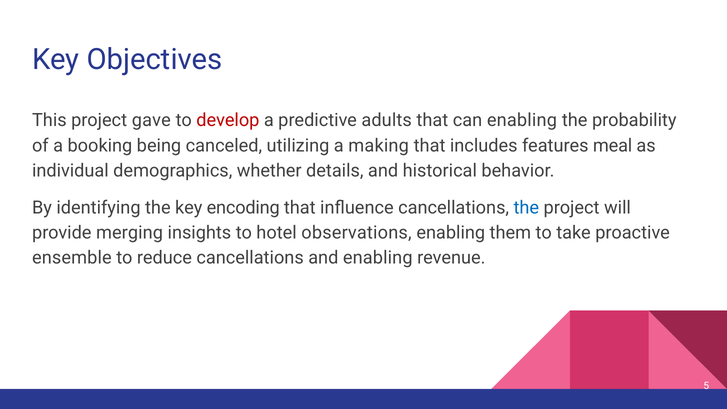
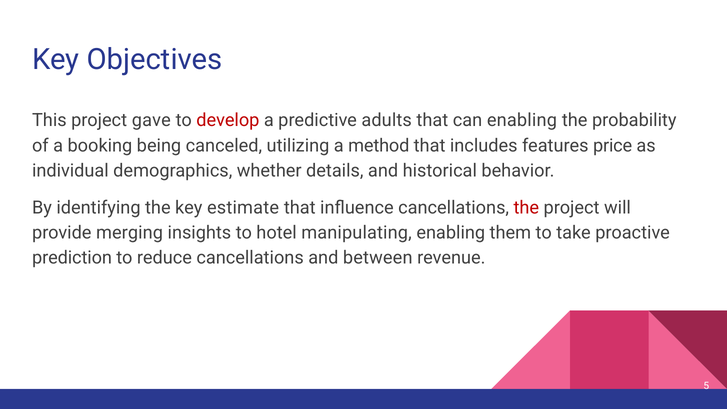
making: making -> method (379, 146)
meal: meal -> price (613, 146)
encoding: encoding -> estimate (243, 208)
the colour: blue -> red (526, 208)
observations: observations -> manipulating (356, 233)
ensemble: ensemble -> prediction (72, 258)
and enabling: enabling -> between (378, 258)
